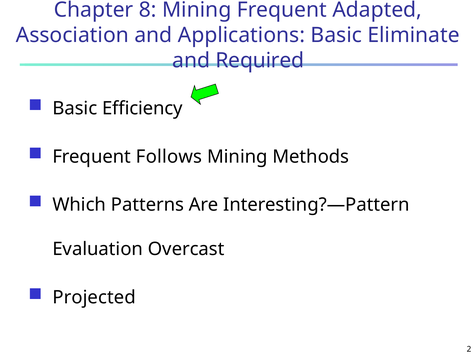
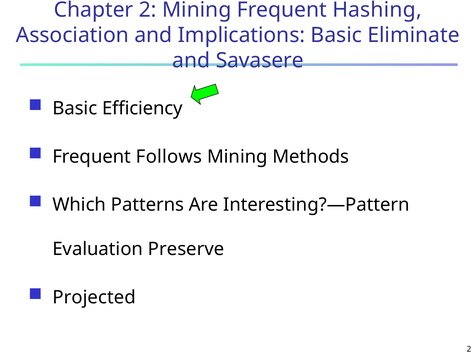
Chapter 8: 8 -> 2 (148, 10)
Adapted: Adapted -> Hashing (377, 10)
Applications: Applications -> Implications (241, 35)
Required: Required -> Savasere (260, 61)
Overcast: Overcast -> Preserve (186, 249)
